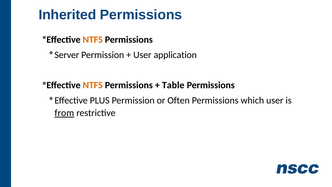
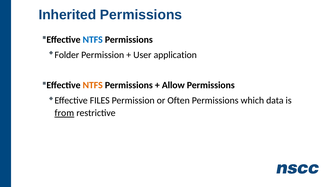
NTFS colour: orange -> blue (93, 40)
Server: Server -> Folder (67, 55)
Table: Table -> Allow (173, 85)
PLUS: PLUS -> FILES (100, 100)
which user: user -> data (275, 100)
